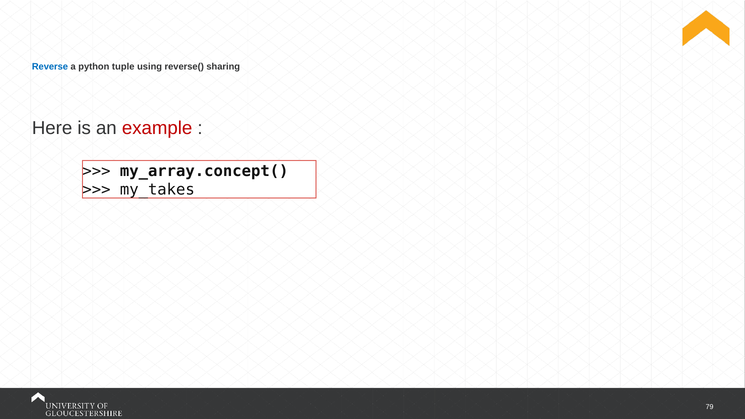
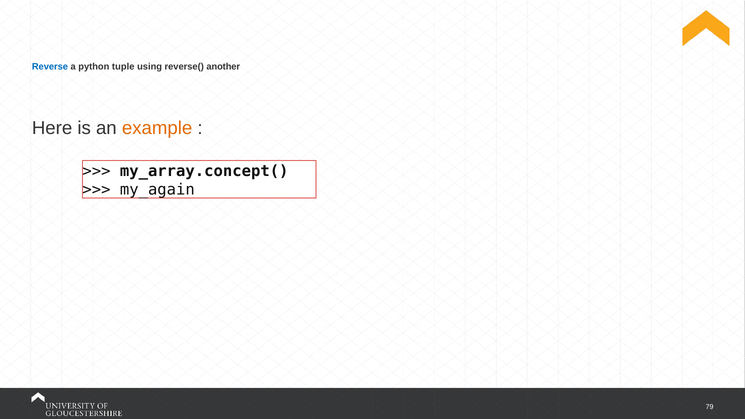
sharing: sharing -> another (223, 67)
example colour: red -> orange (157, 128)
my_takes: my_takes -> my_again (157, 190)
